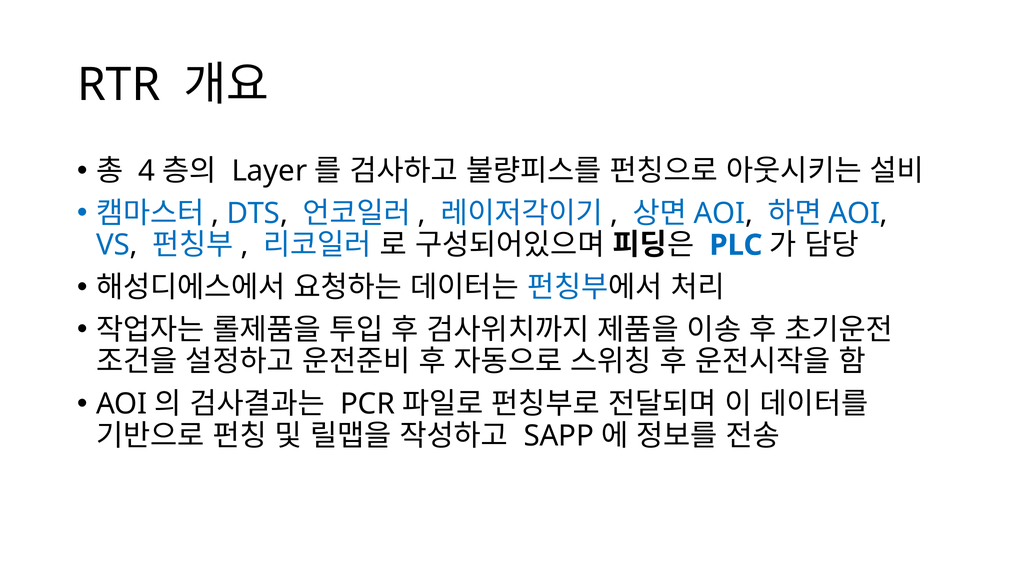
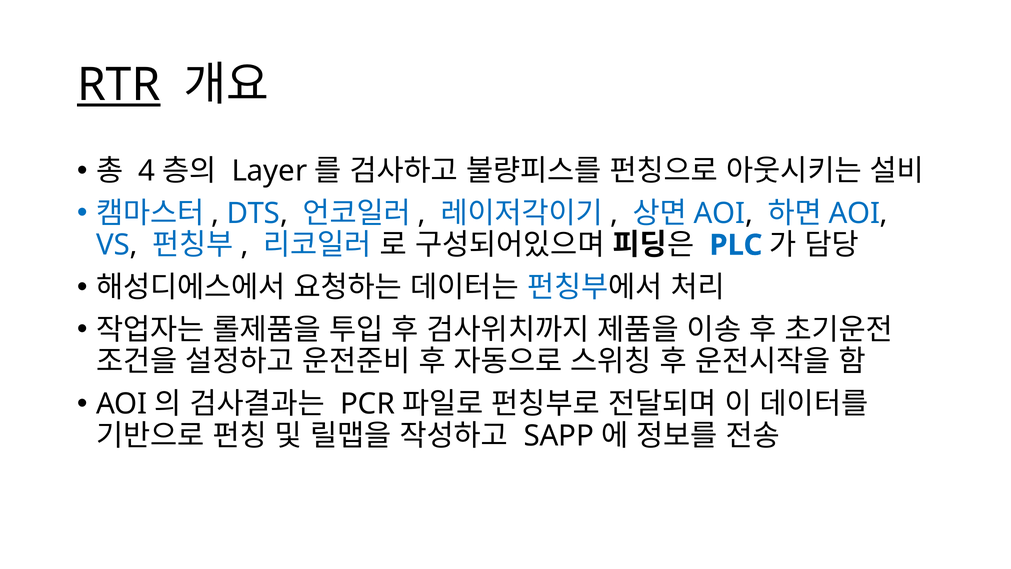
RTR underline: none -> present (119, 85)
